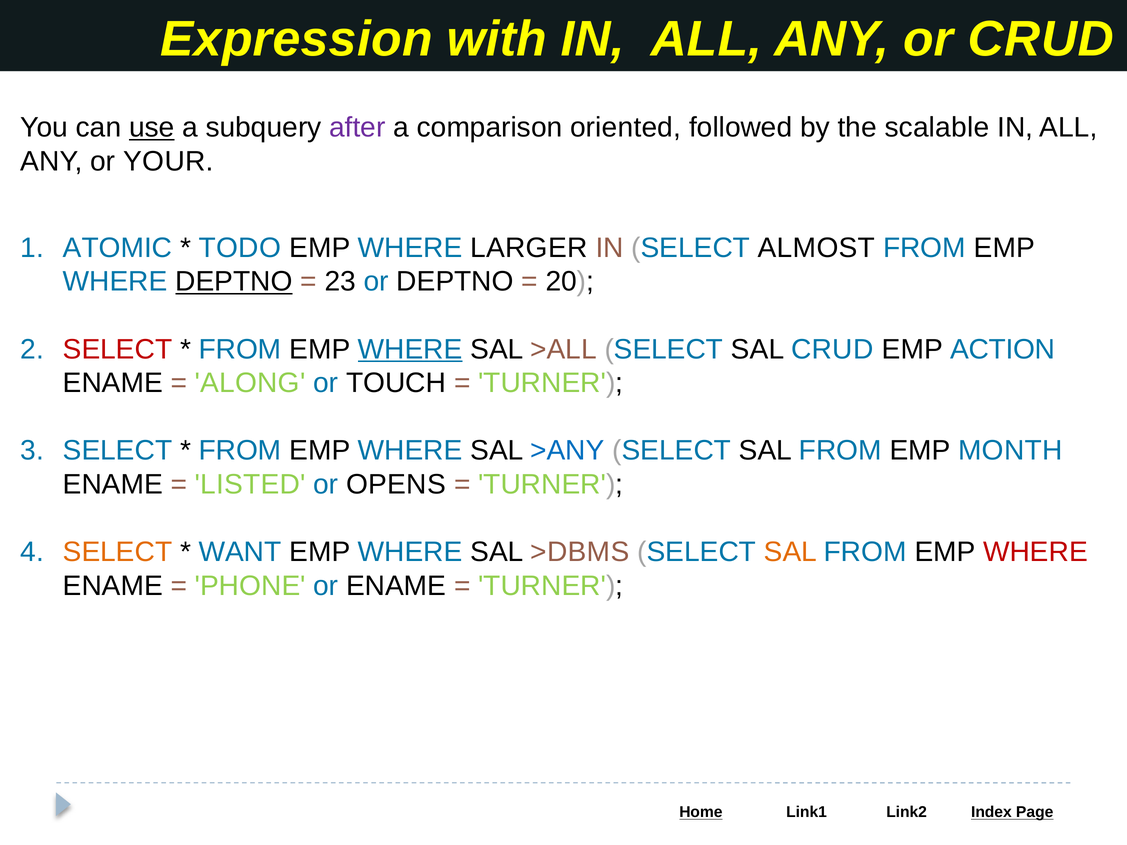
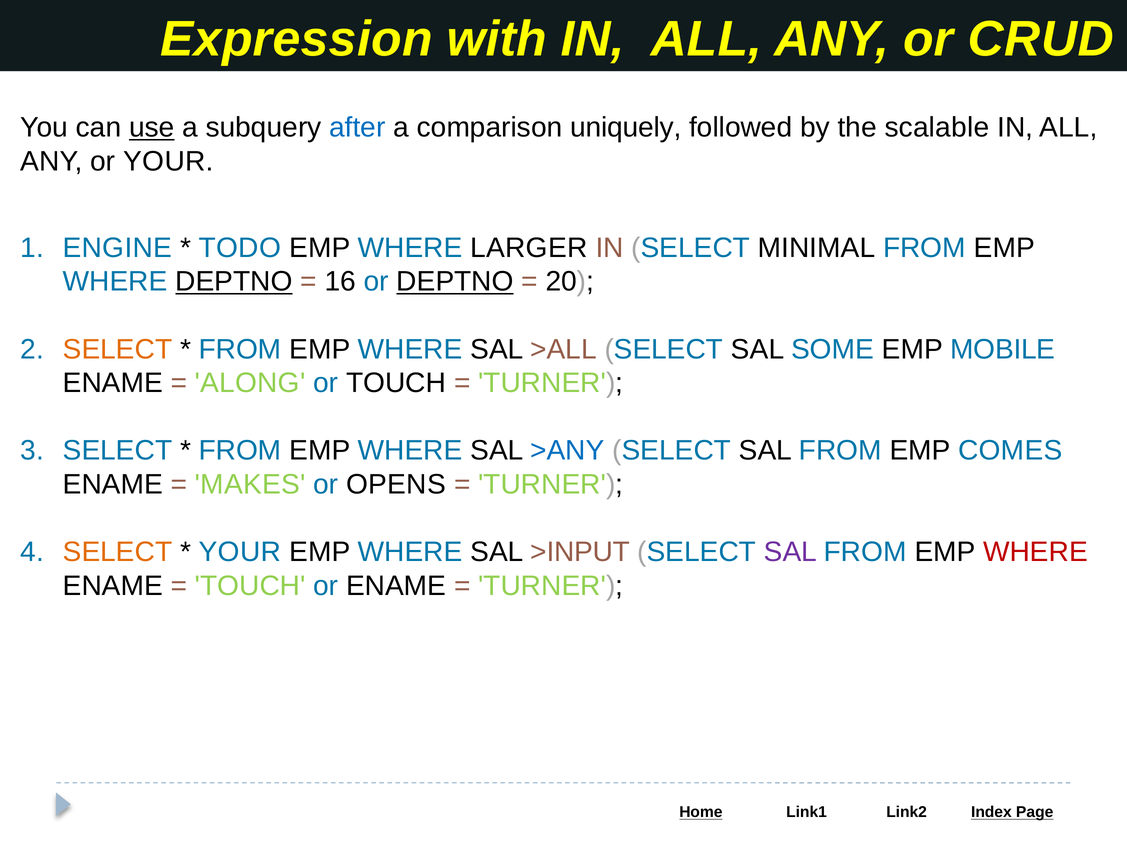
after colour: purple -> blue (357, 128)
oriented: oriented -> uniquely (626, 128)
ATOMIC: ATOMIC -> ENGINE (117, 248)
ALMOST: ALMOST -> MINIMAL (817, 248)
23: 23 -> 16 (340, 282)
DEPTNO underline: none -> present (455, 282)
SELECT colour: red -> orange (117, 349)
WHERE underline: present -> none (410, 349)
SAL CRUD: CRUD -> SOME (832, 349)
ACTION: ACTION -> MOBILE (1003, 349)
MONTH: MONTH -> COMES (1010, 451)
LISTED: LISTED -> MAKES (250, 485)
WANT: WANT -> YOUR (240, 552)
>DBMS: >DBMS -> >INPUT (580, 552)
SAL colour: orange -> purple (790, 552)
PHONE: PHONE -> TOUCH (250, 586)
